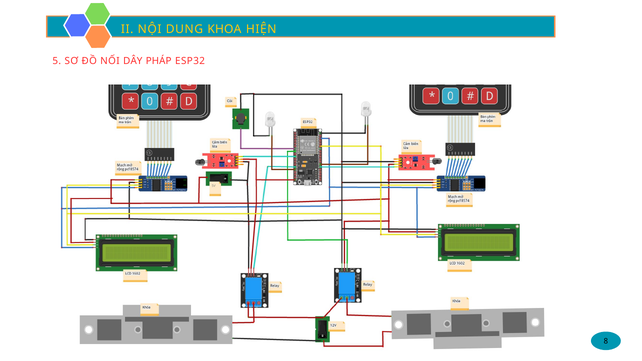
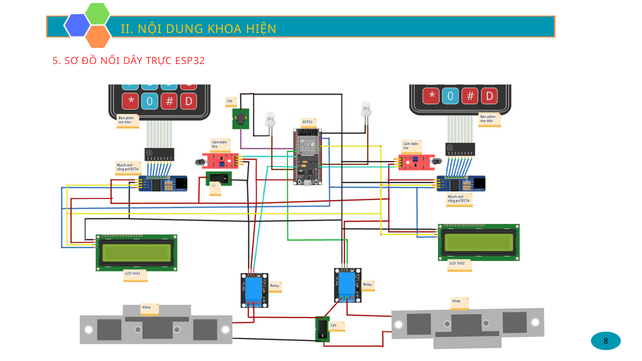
PHÁP: PHÁP -> TRỰC (159, 61)
